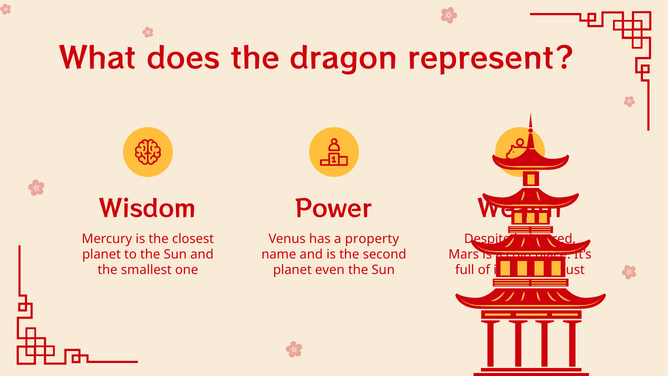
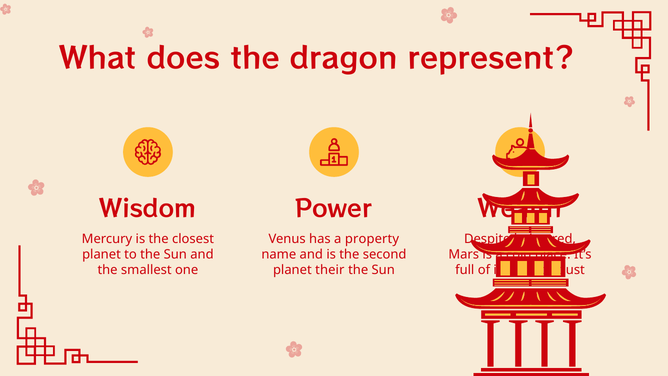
even: even -> their (330, 270)
